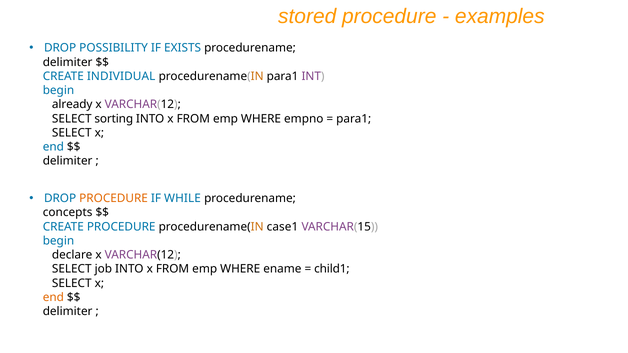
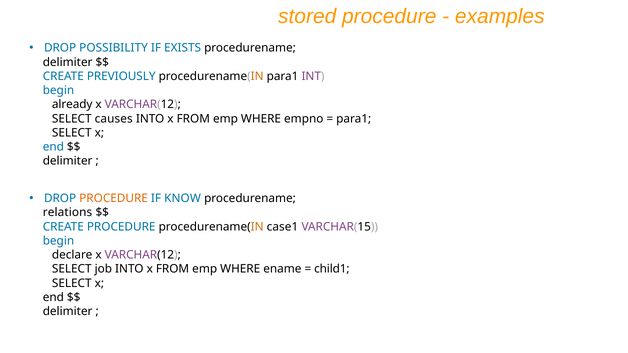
INDIVIDUAL: INDIVIDUAL -> PREVIOUSLY (121, 76)
sorting: sorting -> causes (114, 119)
WHILE: WHILE -> KNOW (182, 199)
concepts: concepts -> relations (68, 213)
end colour: orange -> black (53, 297)
